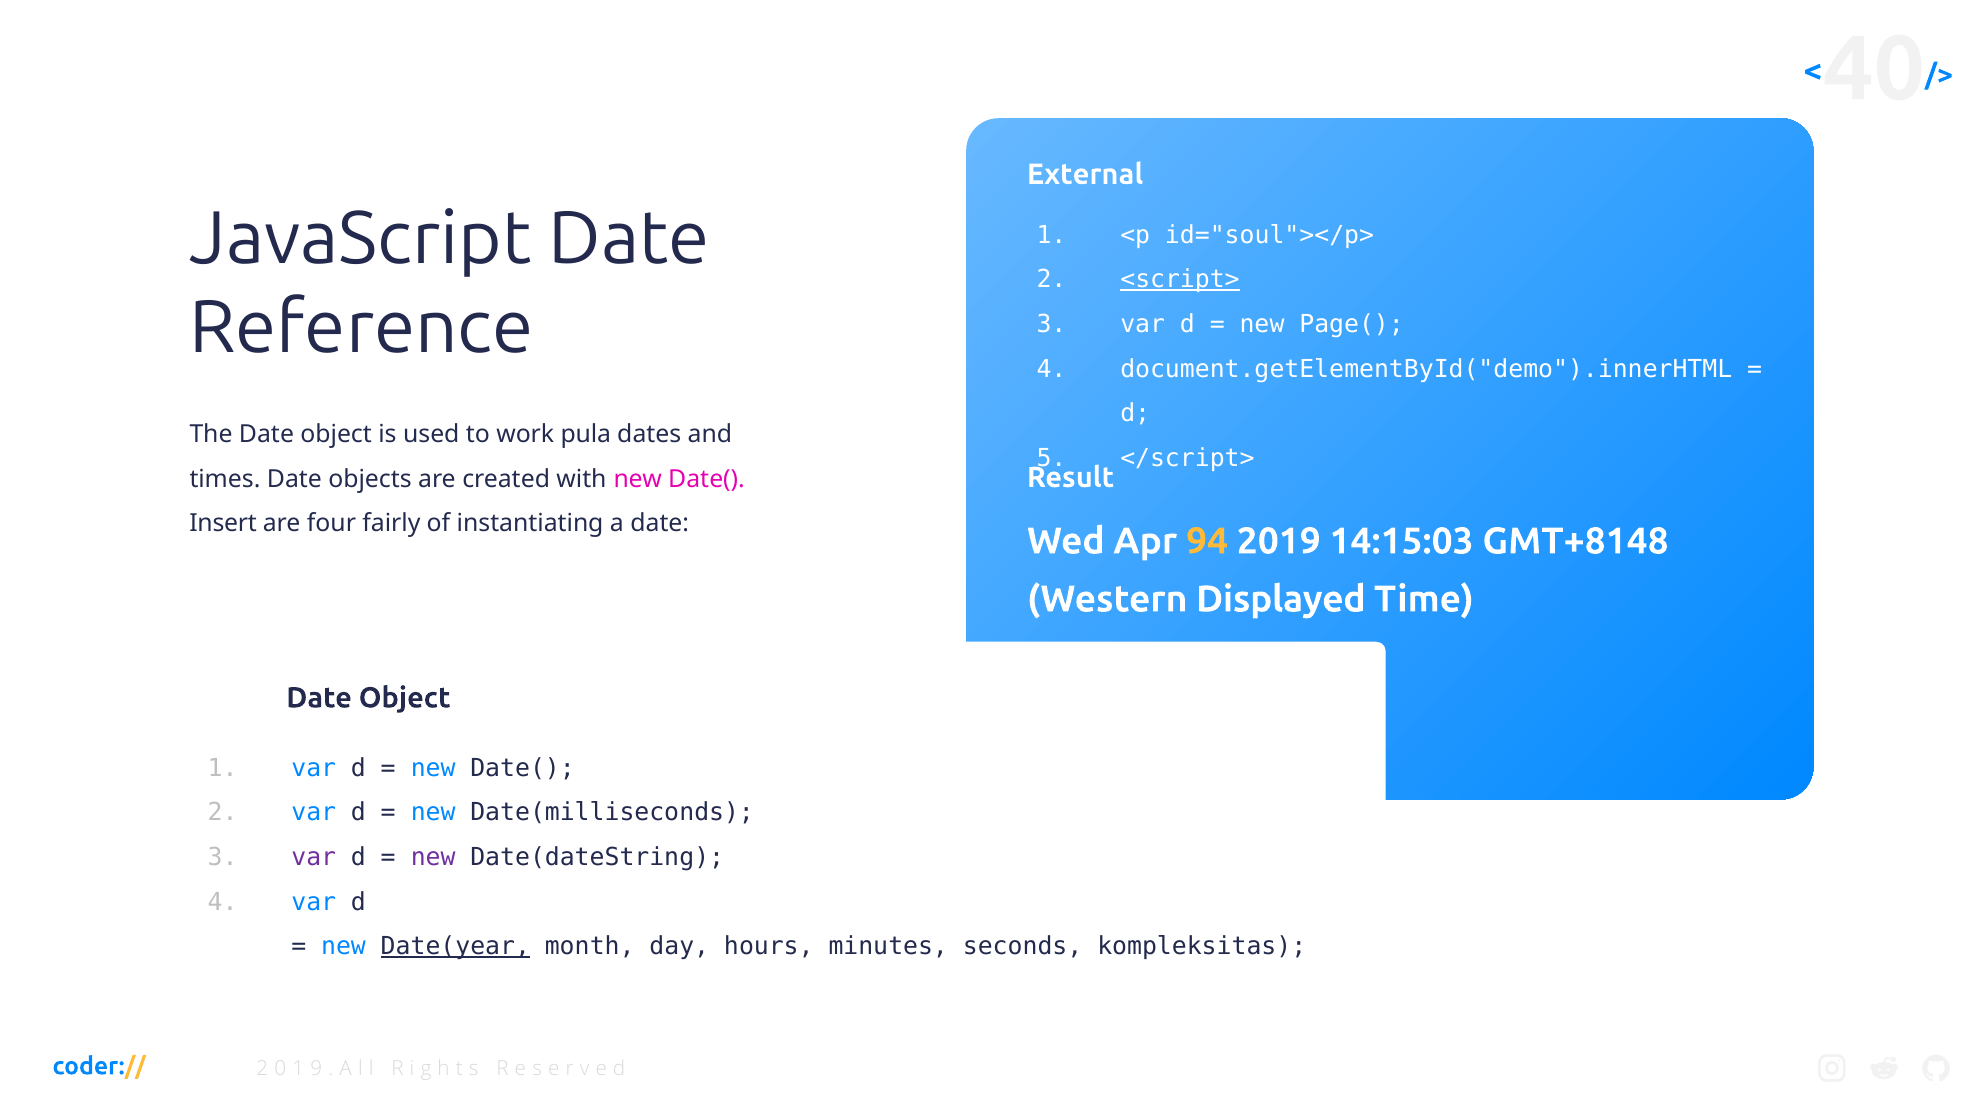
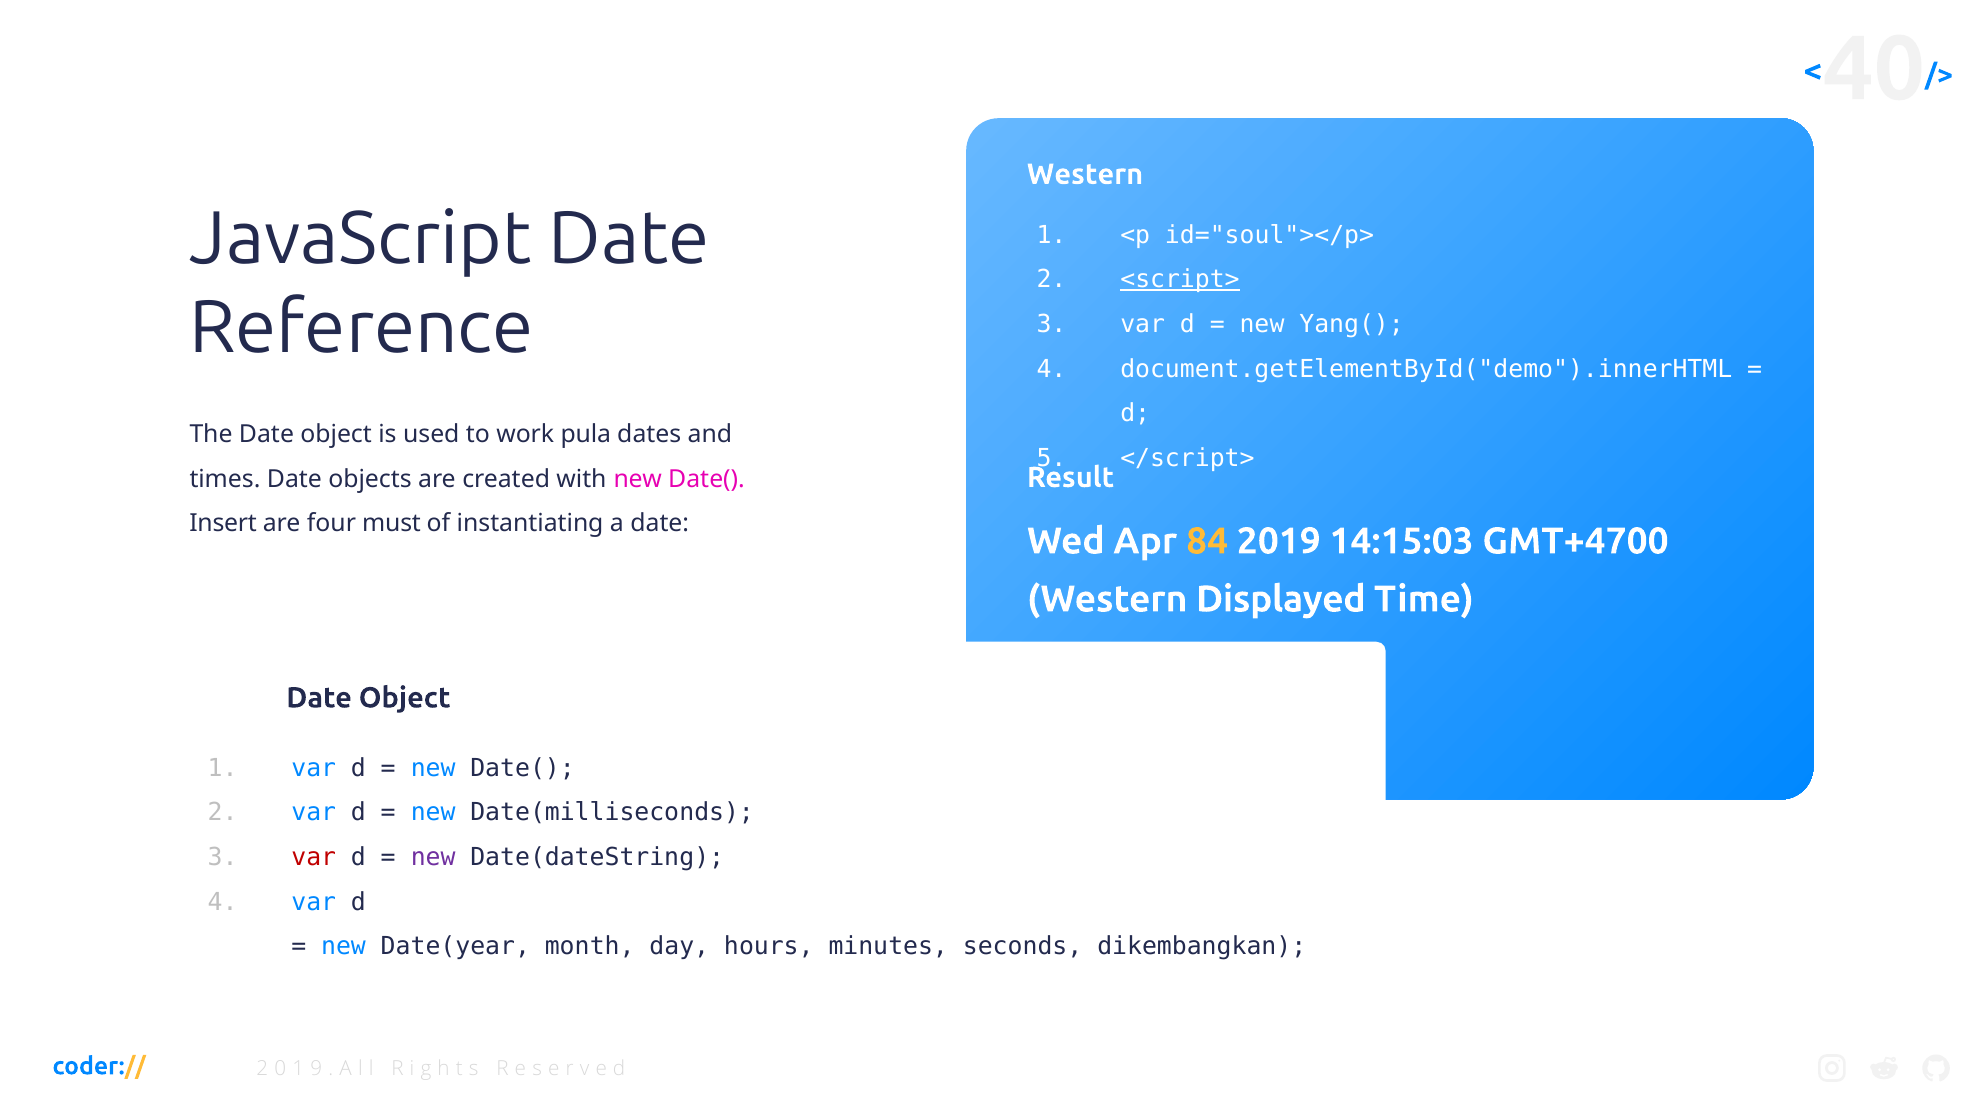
External: External -> Western (1085, 174)
Page(: Page( -> Yang( (1352, 324)
fairly: fairly -> must (392, 524)
94: 94 -> 84 (1207, 541)
GMT+8148: GMT+8148 -> GMT+4700 (1576, 541)
var colour: purple -> red (314, 857)
Date(year underline: present -> none (455, 947)
kompleksitas: kompleksitas -> dikembangkan (1202, 947)
